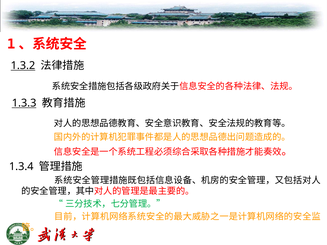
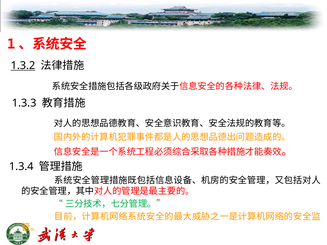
1.3.3 underline: present -> none (24, 103)
